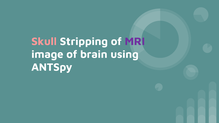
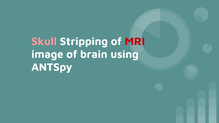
MRI colour: purple -> red (135, 41)
